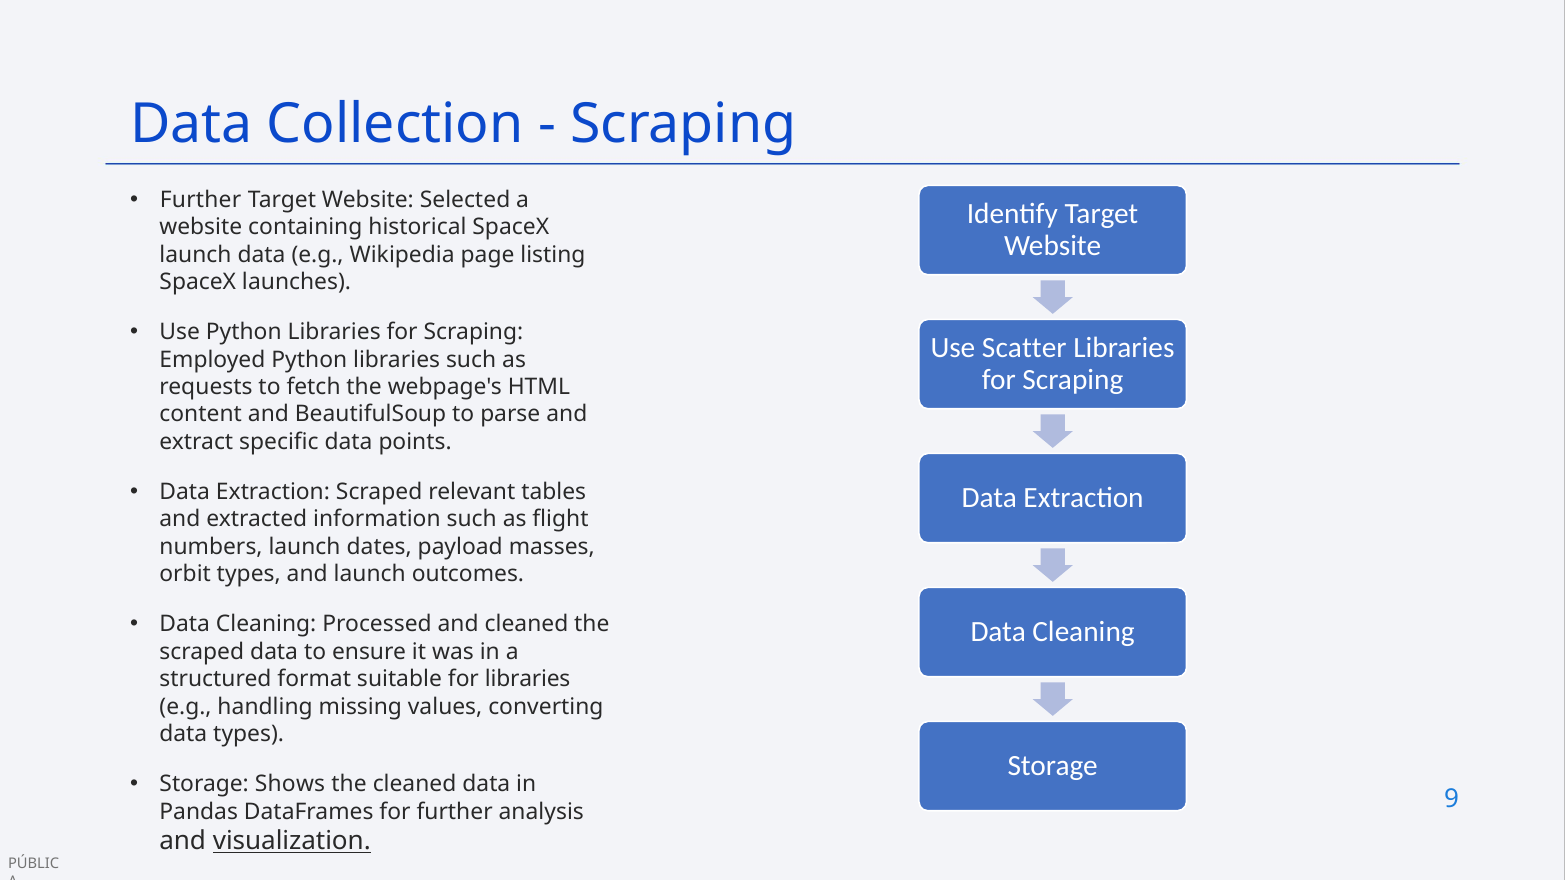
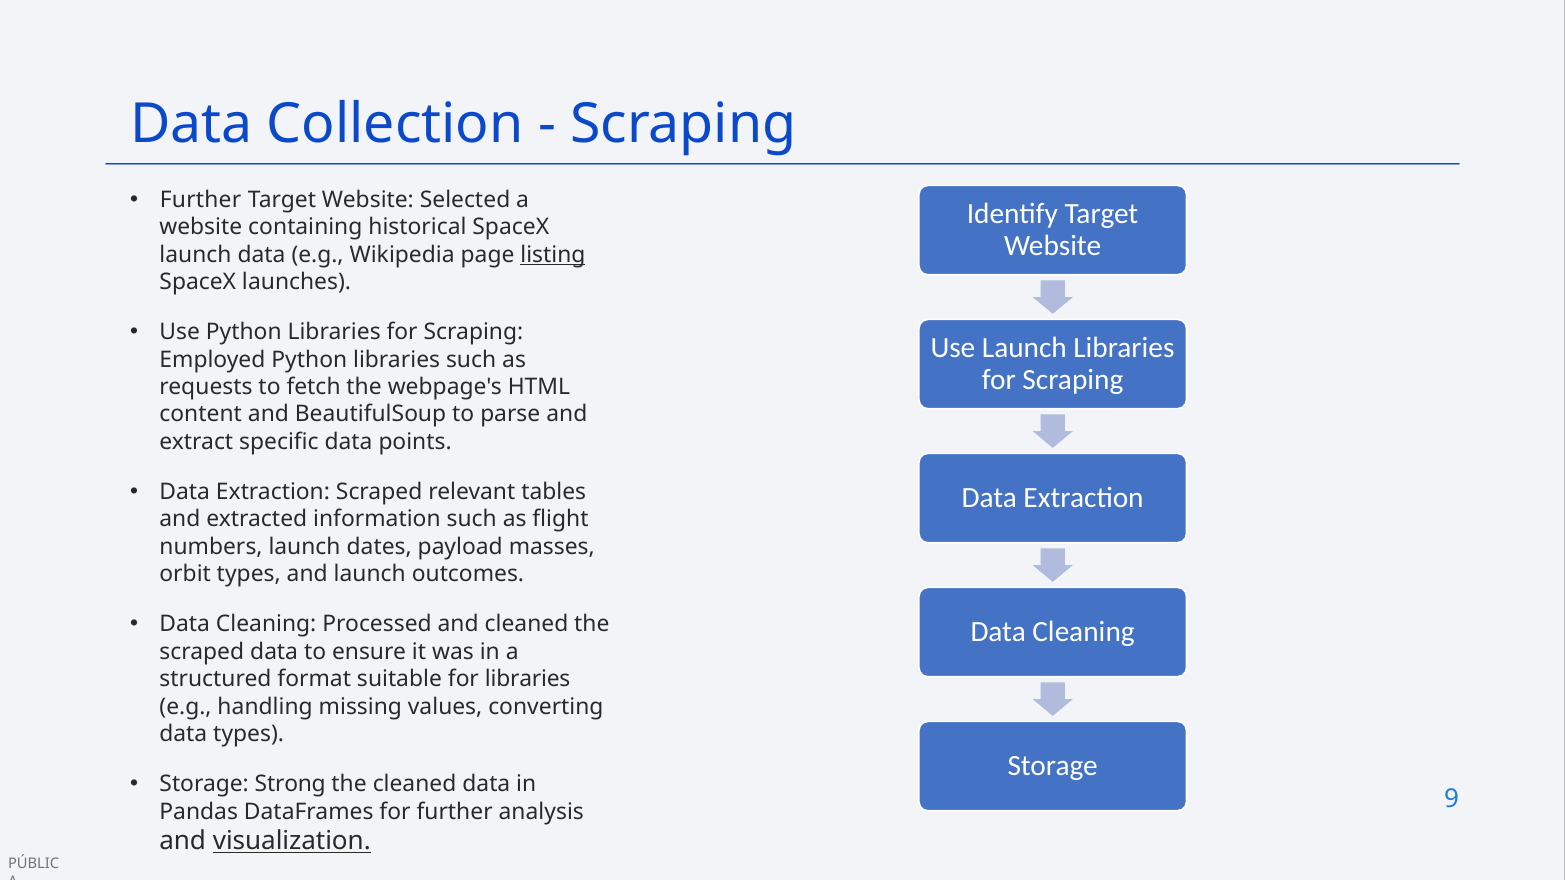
listing underline: none -> present (553, 255)
Use Scatter: Scatter -> Launch (1024, 348)
Shows: Shows -> Strong (290, 784)
